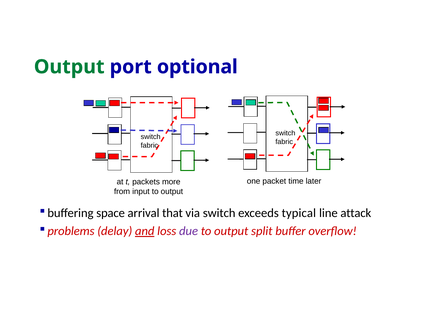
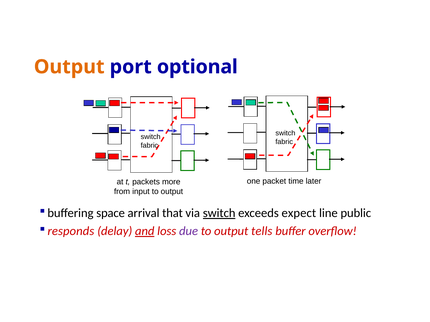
Output colour: green -> orange (69, 67)
switch underline: none -> present (219, 213)
typical: typical -> expect (299, 213)
attack: attack -> public (356, 213)
problems: problems -> responds (71, 231)
split: split -> tells (262, 231)
